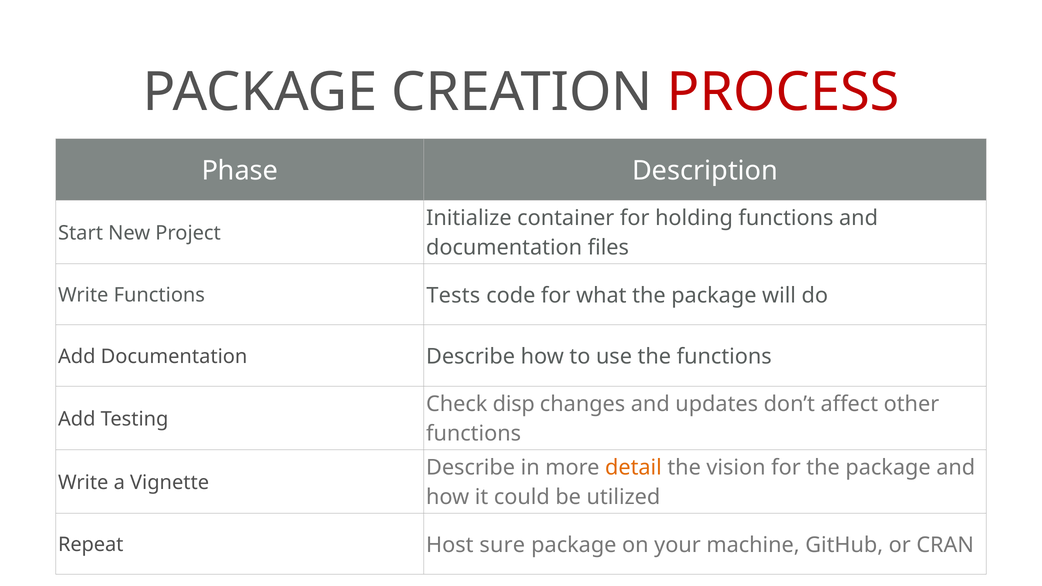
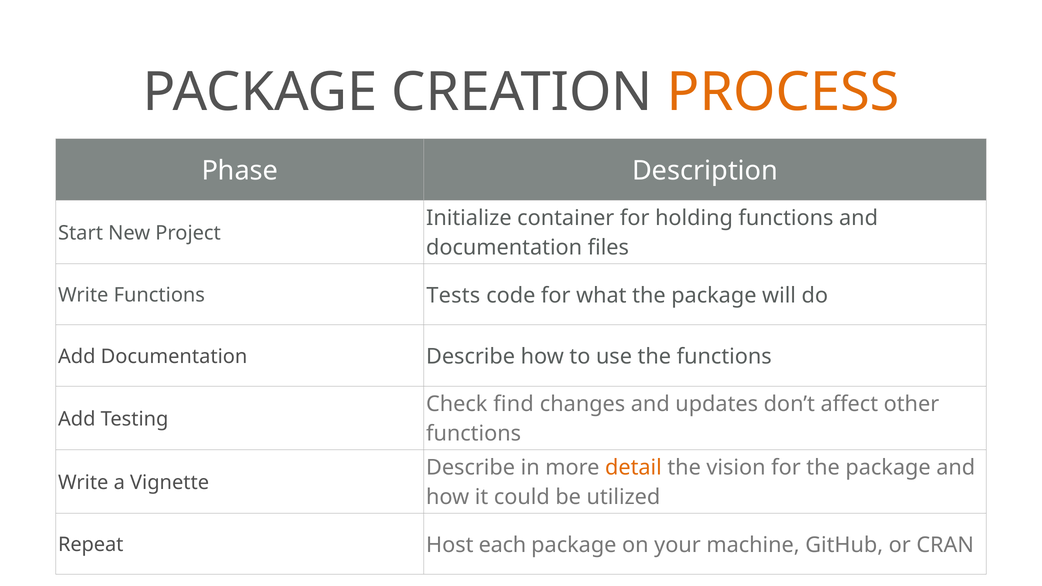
PROCESS colour: red -> orange (783, 92)
disp: disp -> find (514, 404)
sure: sure -> each (502, 545)
